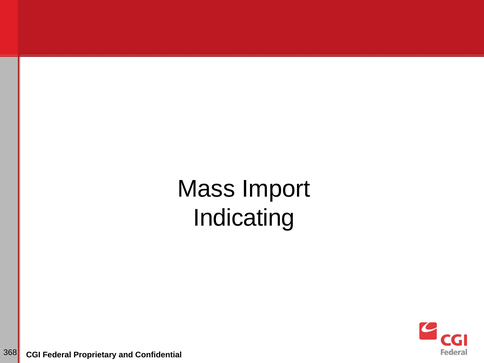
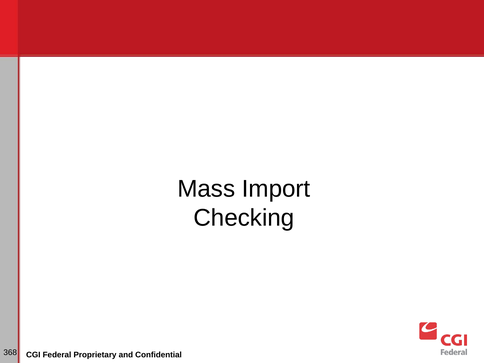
Indicating: Indicating -> Checking (244, 218)
